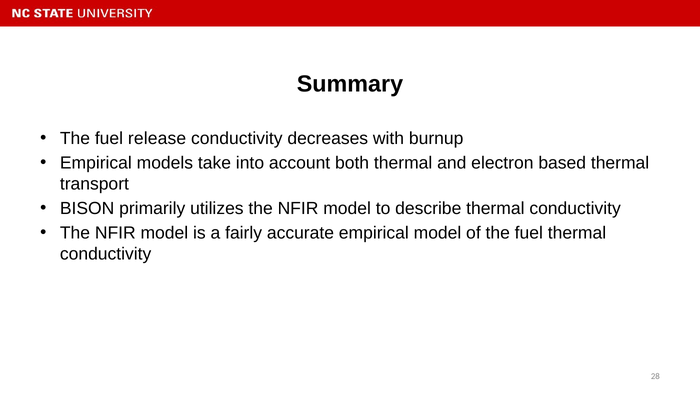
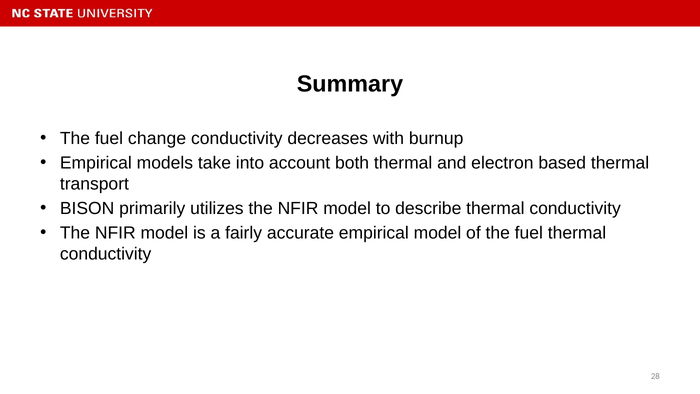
release: release -> change (157, 138)
